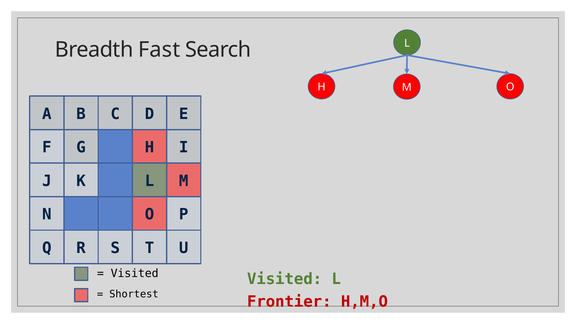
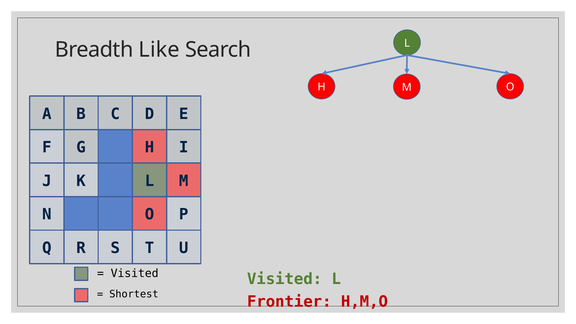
Fast: Fast -> Like (159, 50)
